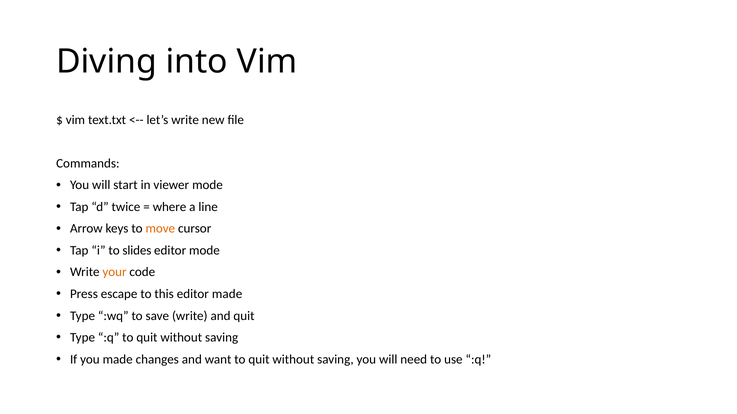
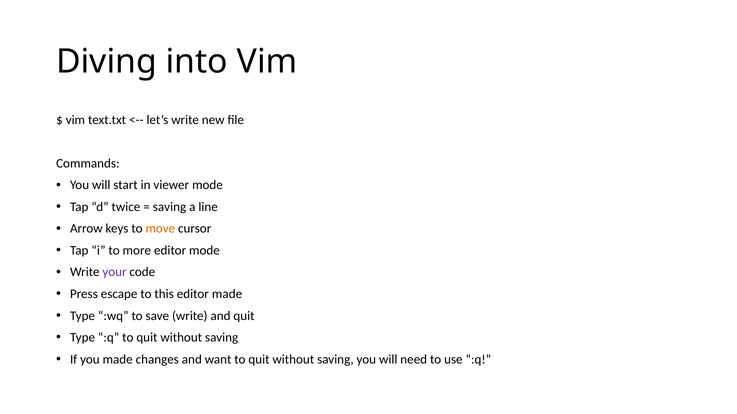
where: where -> saving (169, 207)
slides: slides -> more (137, 251)
your colour: orange -> purple (115, 273)
